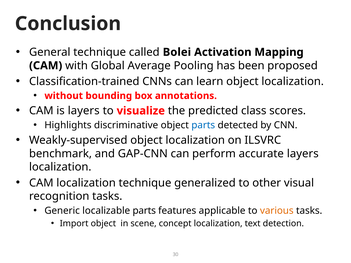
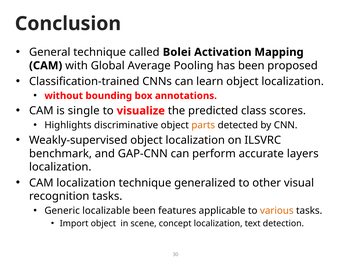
is layers: layers -> single (84, 111)
parts colour: blue -> orange (203, 125)
localizable parts: parts -> been (144, 211)
